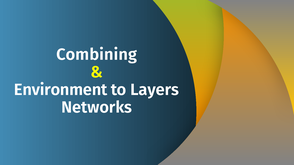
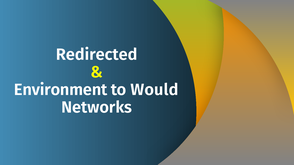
Combining: Combining -> Redirected (97, 55)
Layers: Layers -> Would (155, 90)
